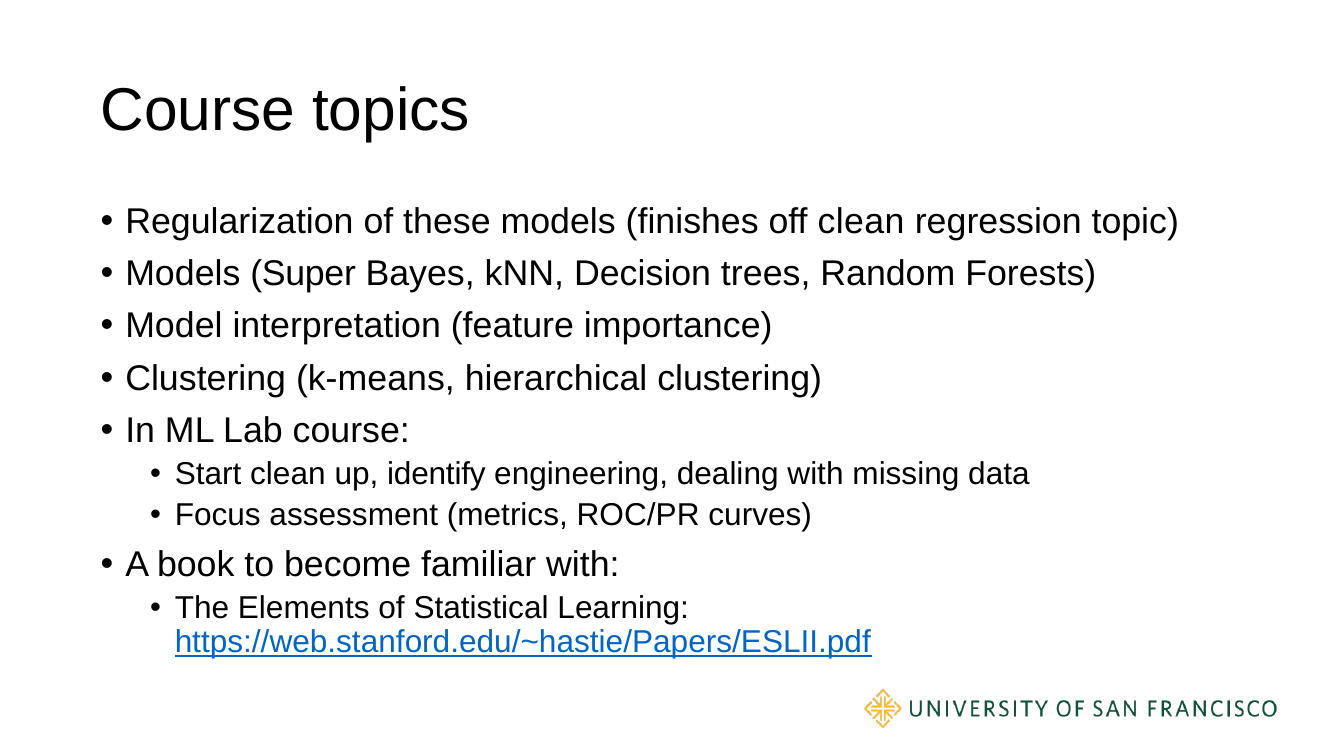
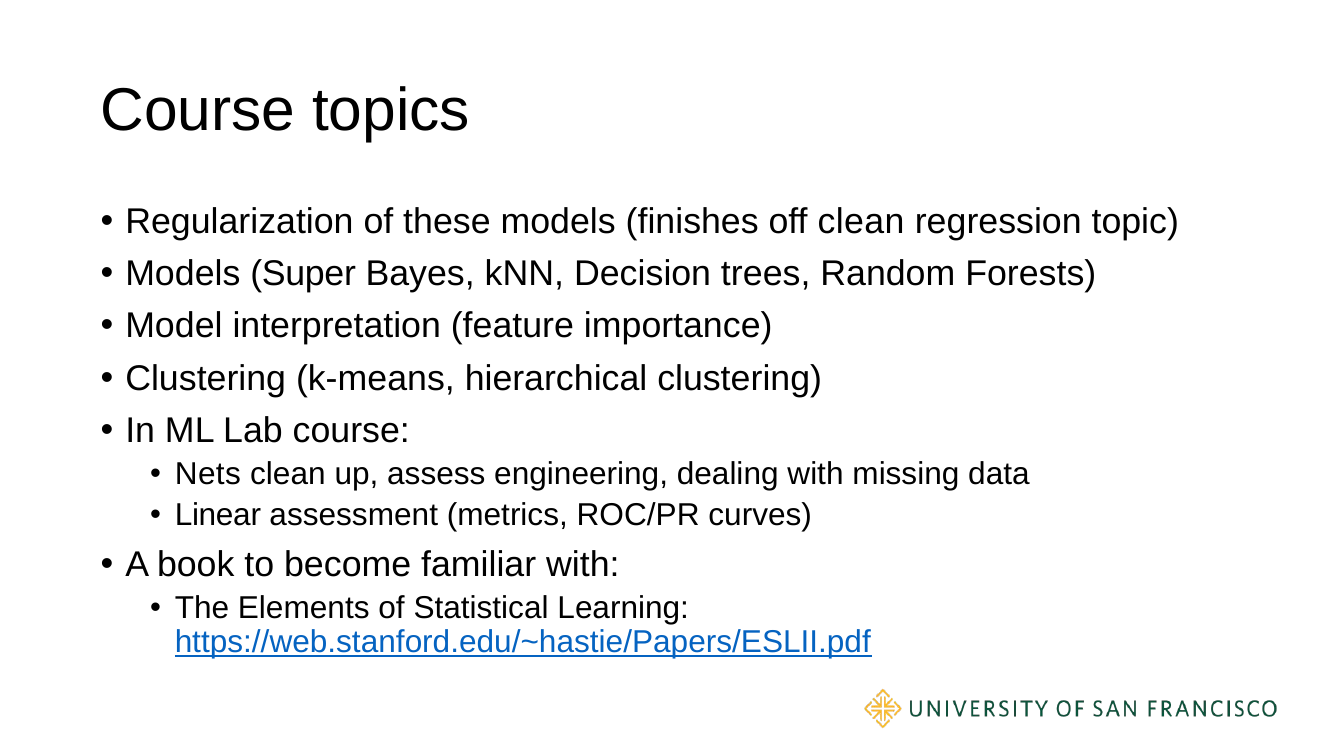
Start: Start -> Nets (208, 474)
identify: identify -> assess (436, 474)
Focus: Focus -> Linear (218, 515)
